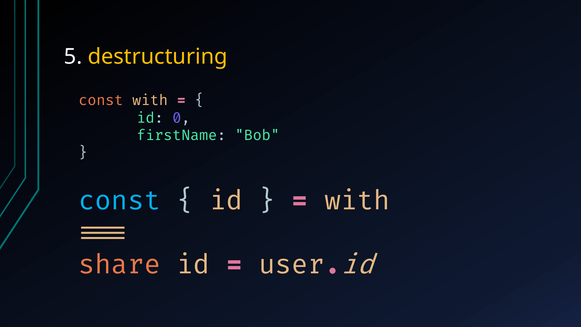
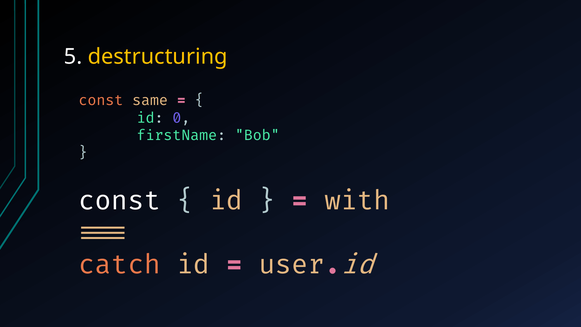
const with: with -> same (150, 100)
const colour: light blue -> white (120, 201)
share: share -> catch (120, 265)
